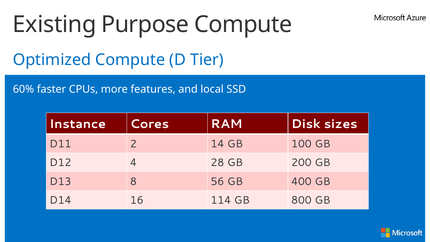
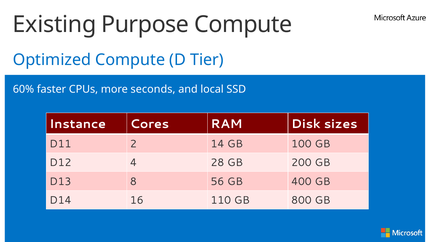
features: features -> seconds (153, 89)
114: 114 -> 110 (221, 200)
